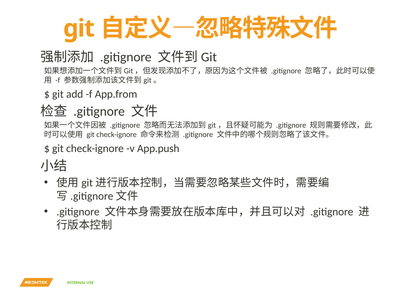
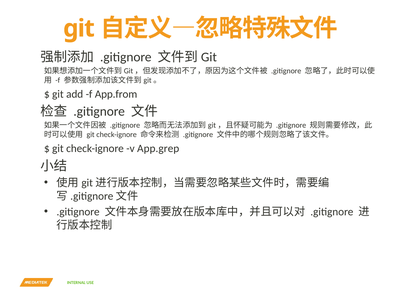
App.push: App.push -> App.grep (158, 149)
